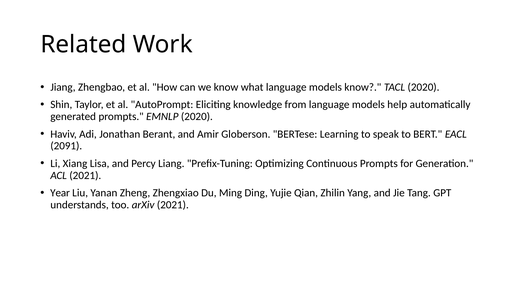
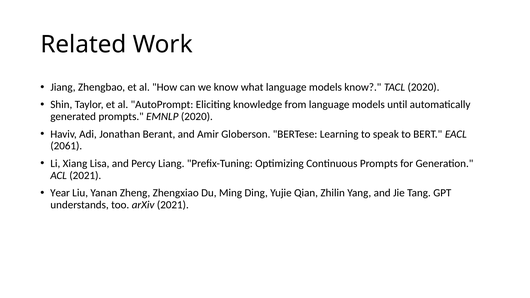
help: help -> until (397, 105)
2091: 2091 -> 2061 (66, 146)
